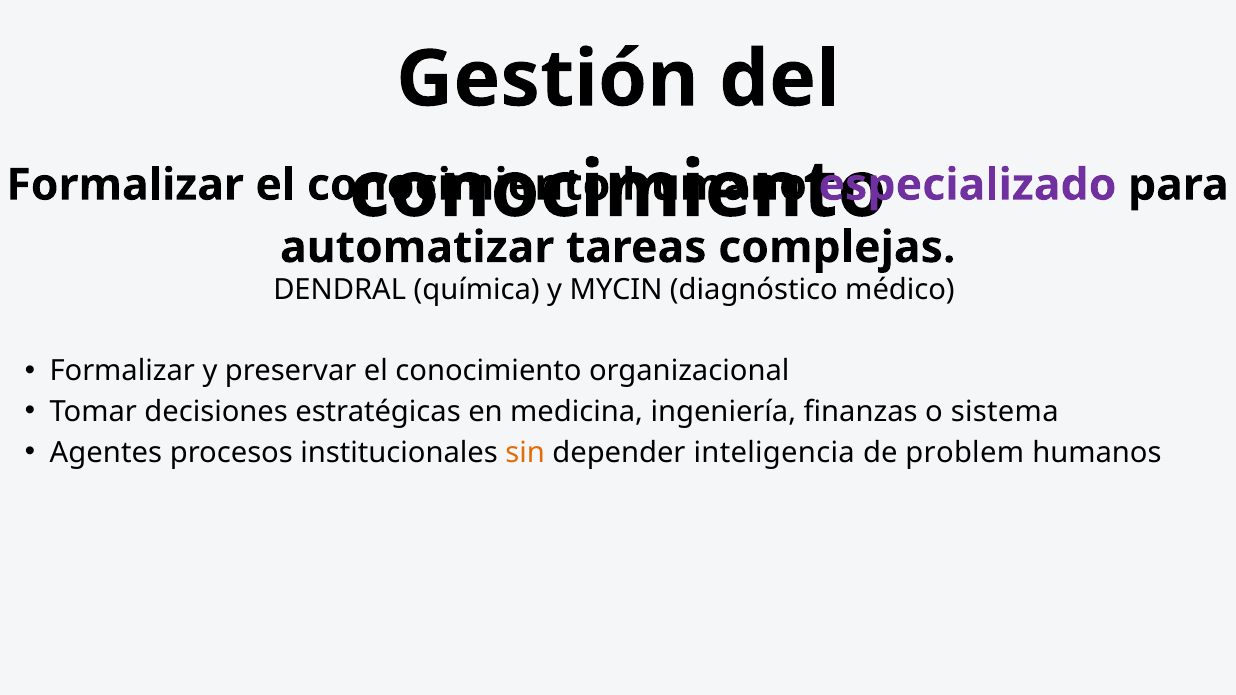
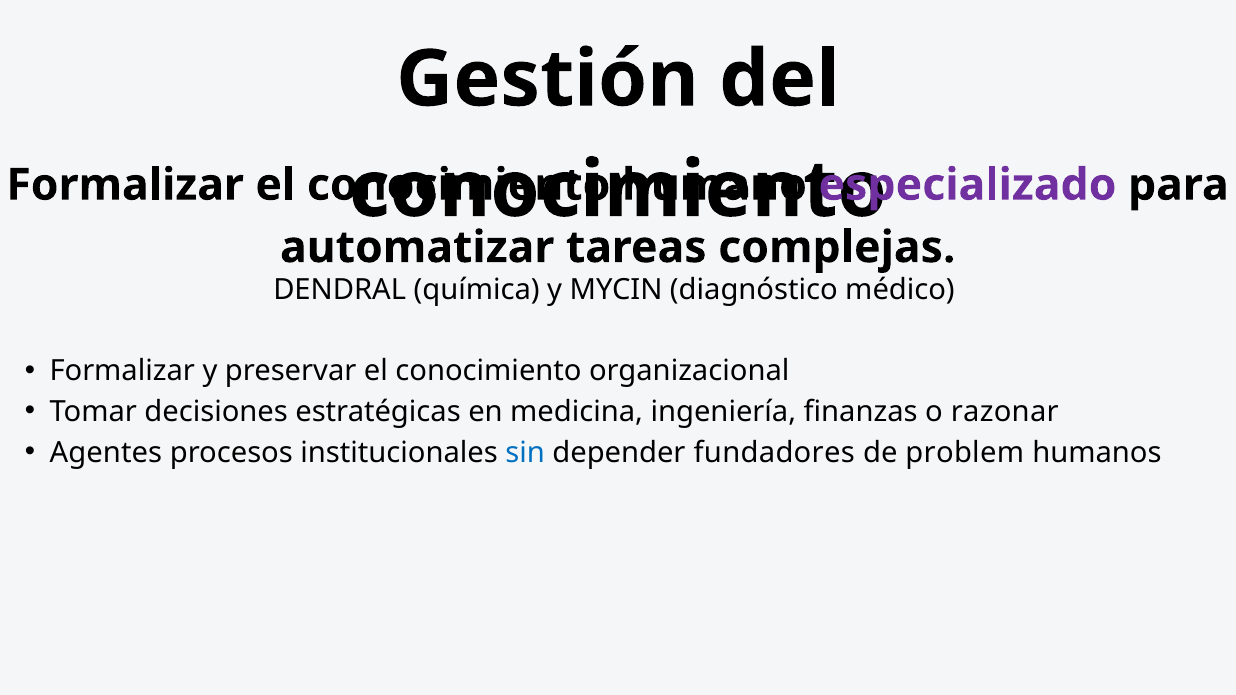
sistema: sistema -> razonar (1005, 412)
sin colour: orange -> blue (525, 453)
inteligencia: inteligencia -> fundadores (774, 453)
